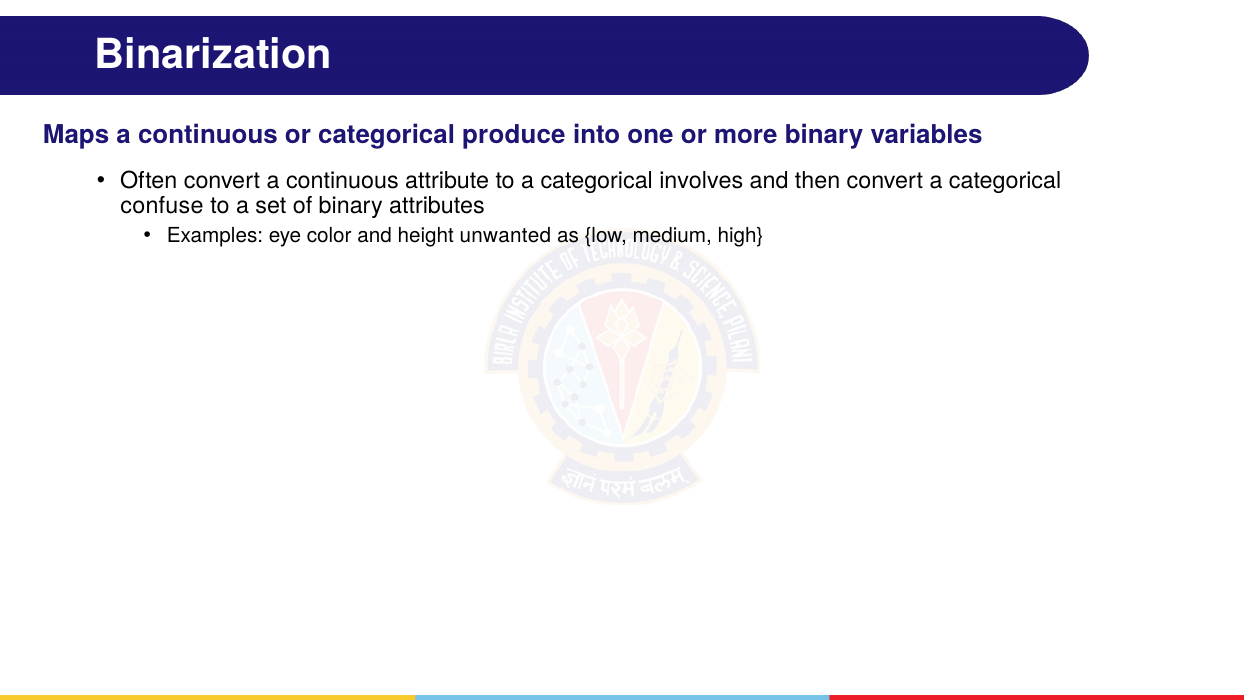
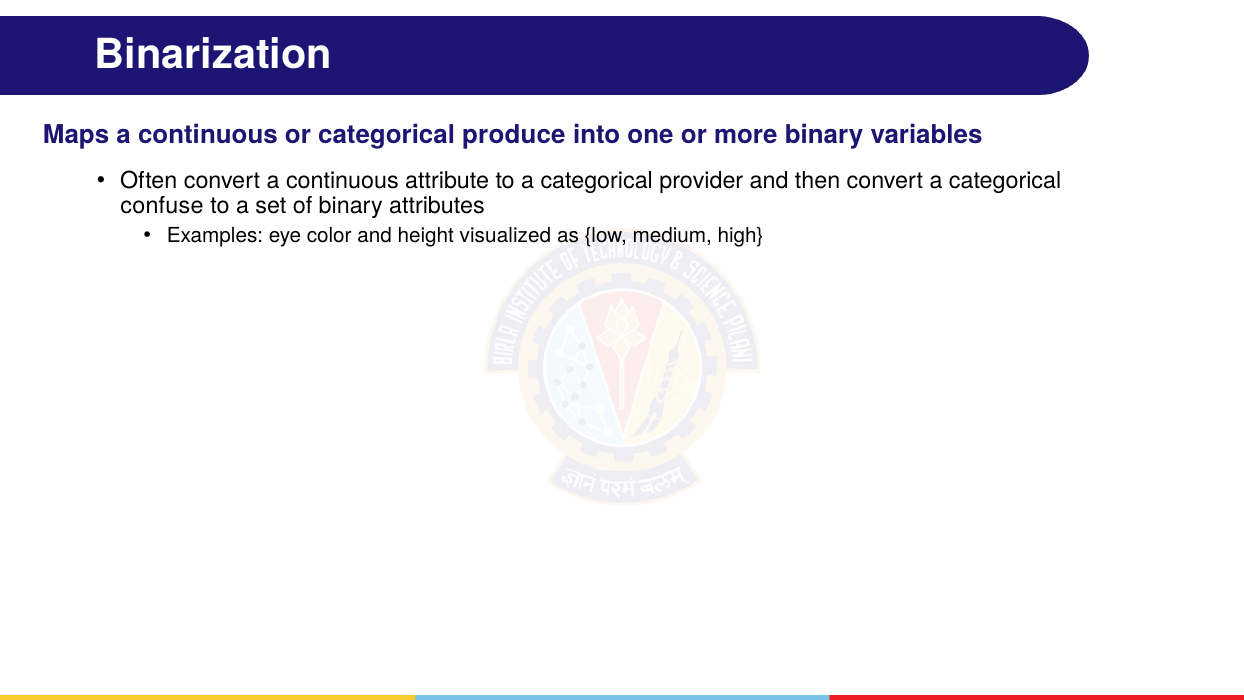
involves: involves -> provider (701, 180)
unwanted: unwanted -> visualized (505, 236)
